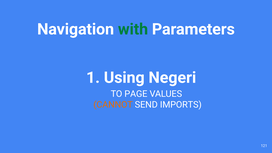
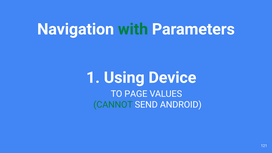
Negeri: Negeri -> Device (172, 78)
CANNOT colour: orange -> green (113, 105)
IMPORTS: IMPORTS -> ANDROID (181, 105)
